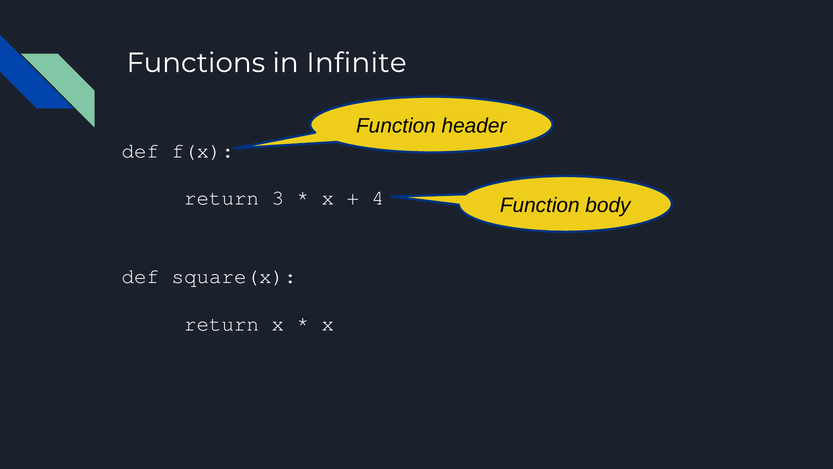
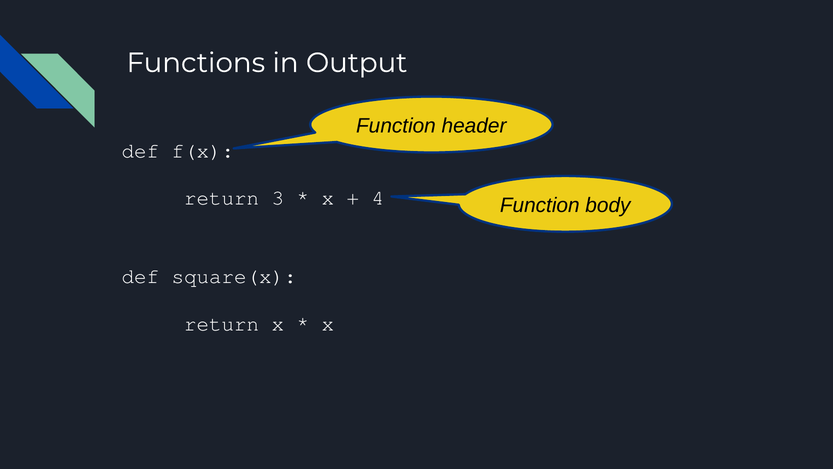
Infinite: Infinite -> Output (357, 63)
